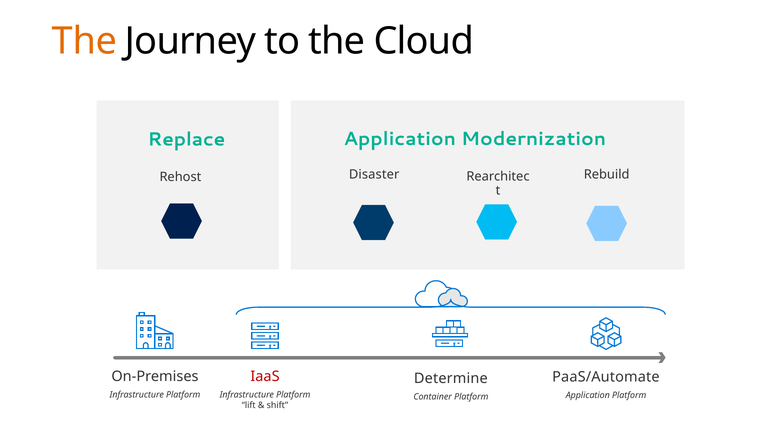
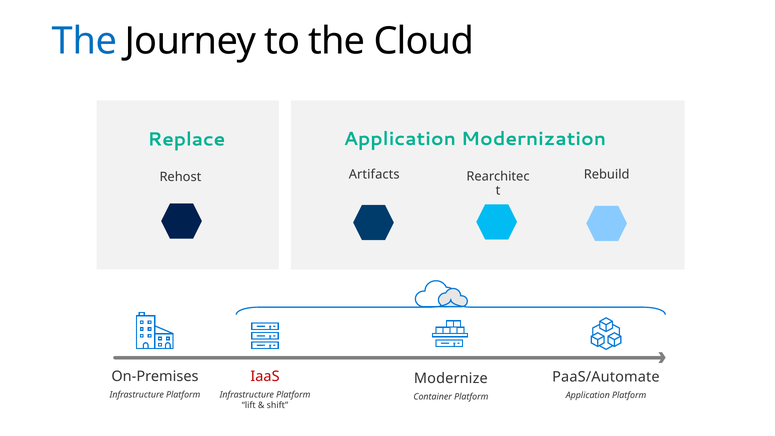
The colour: orange -> blue (84, 41)
Disaster: Disaster -> Artifacts (374, 174)
Determine: Determine -> Modernize (451, 378)
